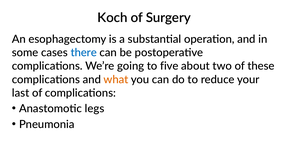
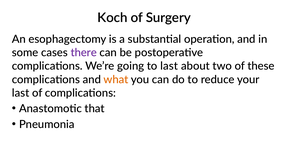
there colour: blue -> purple (84, 53)
to five: five -> last (169, 66)
legs: legs -> that (95, 109)
